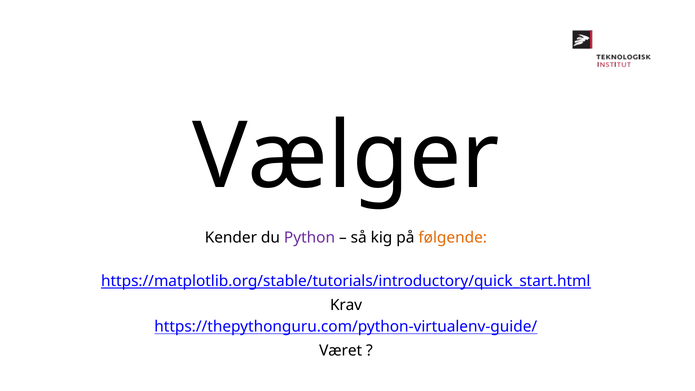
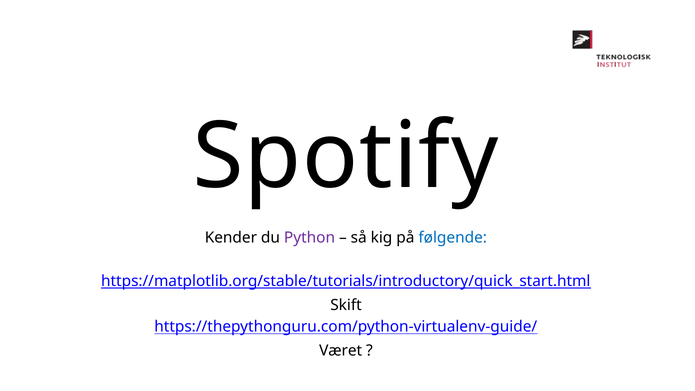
Vælger: Vælger -> Spotify (346, 157)
følgende colour: orange -> blue (453, 238)
Krav: Krav -> Skift (346, 305)
